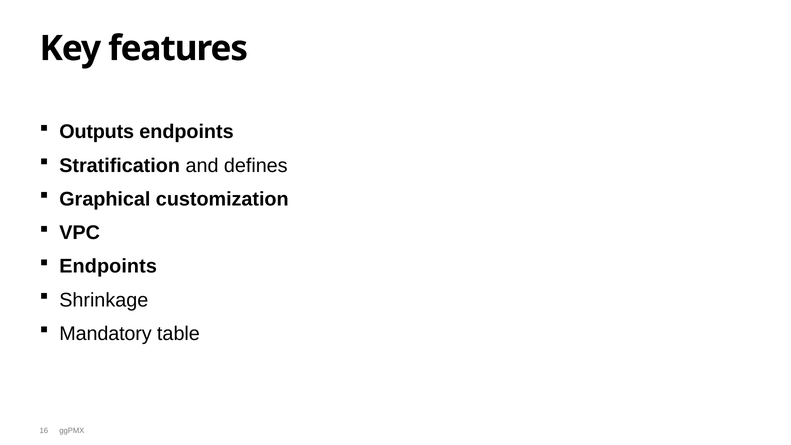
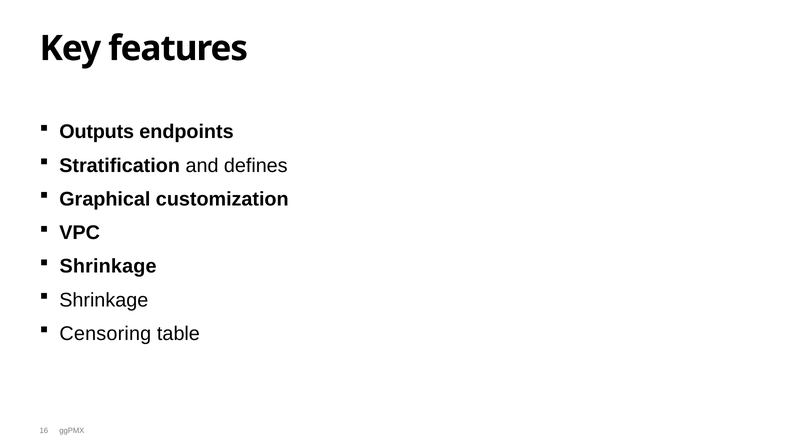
Endpoints: Endpoints -> Shrinkage (108, 266)
Mandatory: Mandatory -> Censoring (105, 334)
